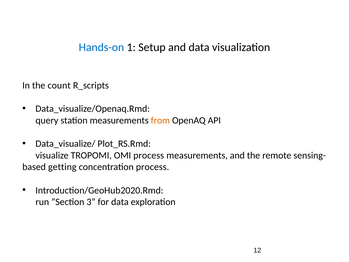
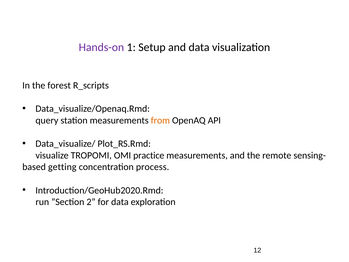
Hands-on colour: blue -> purple (101, 47)
count: count -> forest (59, 85)
OMI process: process -> practice (149, 155)
3: 3 -> 2 (91, 202)
